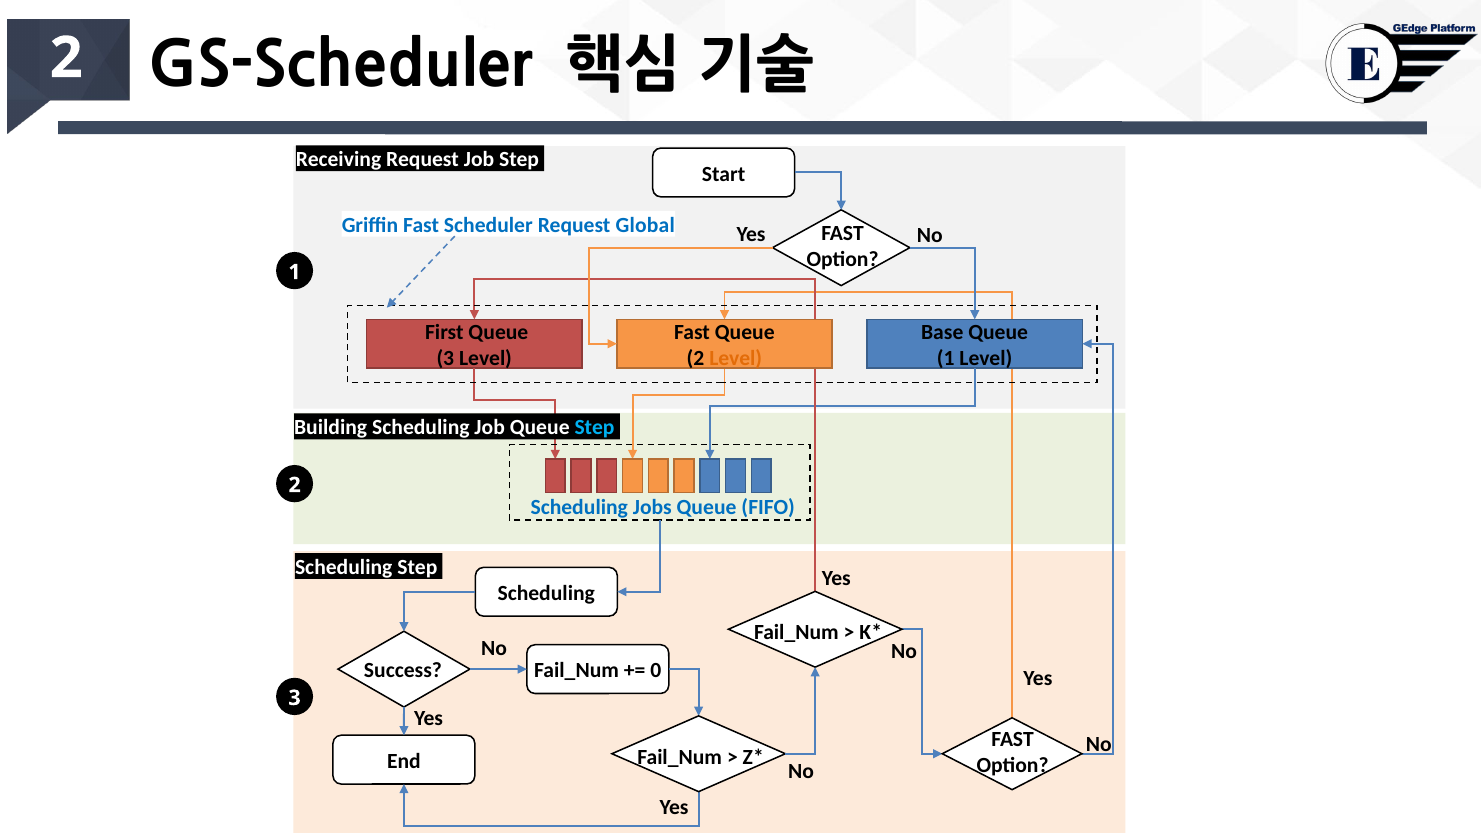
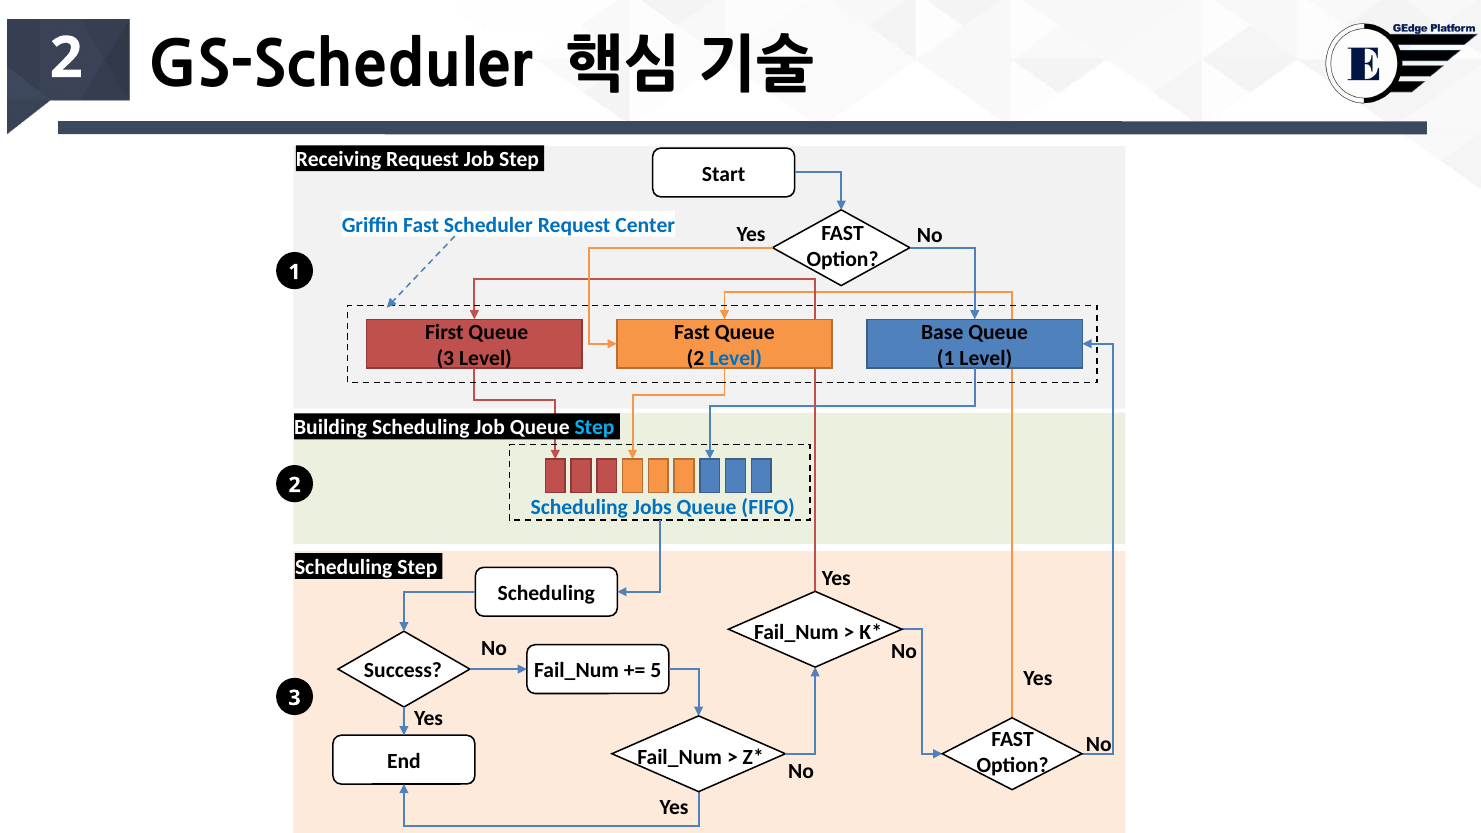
Global: Global -> Center (645, 225)
Level colour: orange -> blue (736, 358)
0: 0 -> 5 (656, 671)
